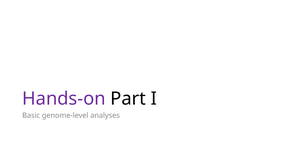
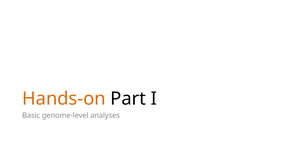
Hands-on colour: purple -> orange (64, 99)
